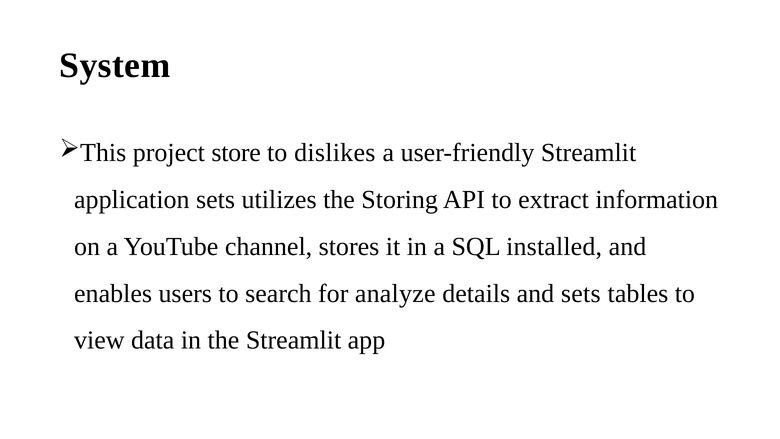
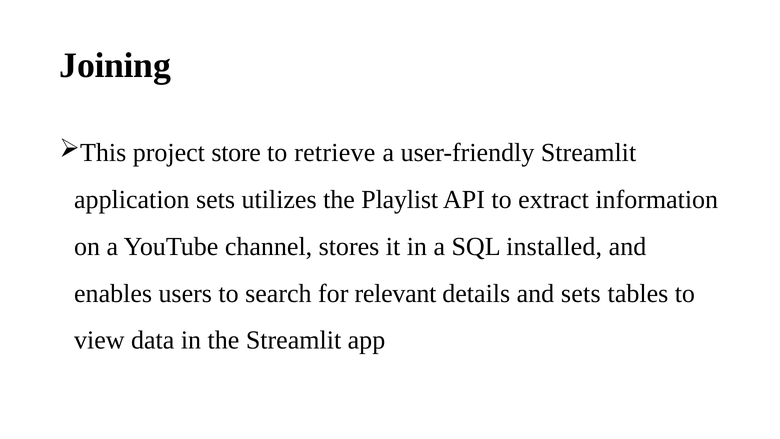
System: System -> Joining (115, 66)
dislikes: dislikes -> retrieve (335, 153)
Storing: Storing -> Playlist (400, 200)
analyze: analyze -> relevant (395, 293)
